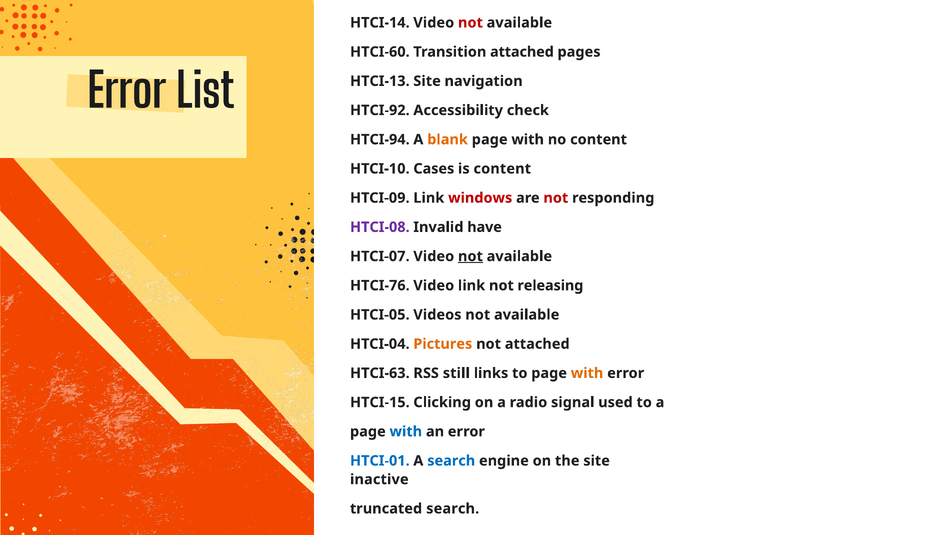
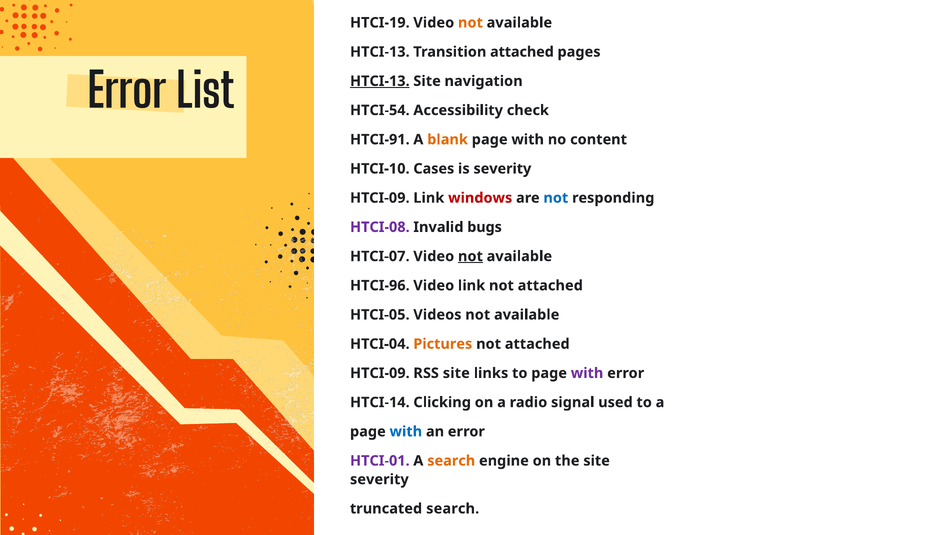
HTCI-14: HTCI-14 -> HTCI-19 (380, 23)
not colour: red -> orange (470, 23)
HTCI-60: HTCI-60 -> HTCI-13 (380, 52)
HTCI-13 underline: none -> present (380, 81)
HTCI-92: HTCI-92 -> HTCI-54 (380, 110)
HTCI-94: HTCI-94 -> HTCI-91 (380, 140)
is content: content -> severity (502, 169)
not colour: red -> blue (556, 198)
have: have -> bugs (485, 227)
HTCI-76: HTCI-76 -> HTCI-96 (380, 286)
link not releasing: releasing -> attached (550, 286)
HTCI-63: HTCI-63 -> HTCI-09 (380, 373)
RSS still: still -> site (456, 373)
with colour: orange -> purple (587, 373)
HTCI-15: HTCI-15 -> HTCI-14 (380, 402)
HTCI-01 colour: blue -> purple (380, 461)
search colour: blue -> orange (451, 461)
inactive: inactive -> severity (379, 479)
